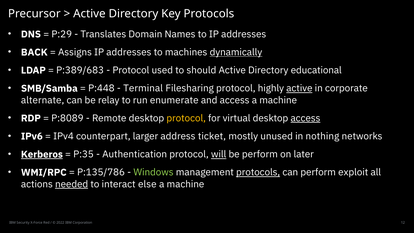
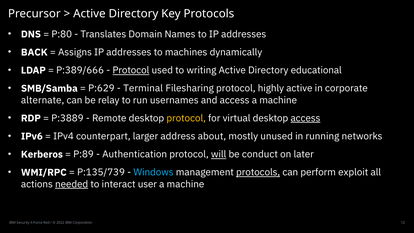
P:29: P:29 -> P:80 (62, 34)
dynamically underline: present -> none (236, 52)
P:389/683: P:389/683 -> P:389/666 (80, 70)
Protocol underline: none -> present (131, 70)
should: should -> writing (201, 70)
P:448: P:448 -> P:629 (101, 88)
active underline: present -> none (299, 88)
enumerate: enumerate -> usernames (174, 100)
P:8089: P:8089 -> P:3889 (67, 118)
ticket: ticket -> about (212, 136)
nothing: nothing -> running (322, 136)
Kerberos underline: present -> none (42, 154)
P:35: P:35 -> P:89 (84, 154)
be perform: perform -> conduct (260, 154)
P:135/786: P:135/786 -> P:135/739 (101, 172)
Windows colour: light green -> light blue (153, 172)
else: else -> user (147, 184)
